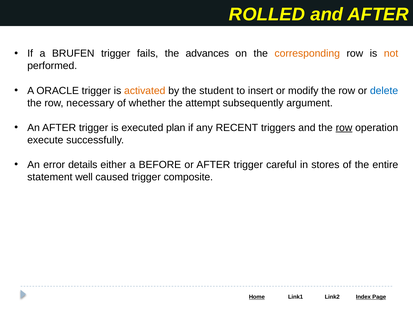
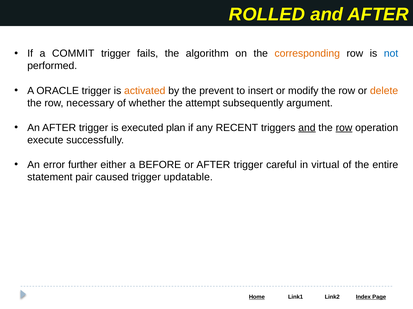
BRUFEN: BRUFEN -> COMMIT (73, 54)
advances: advances -> algorithm (207, 54)
not colour: orange -> blue (391, 54)
student: student -> prevent (216, 91)
delete colour: blue -> orange (384, 91)
and underline: none -> present (307, 128)
details: details -> further (83, 165)
stores: stores -> virtual (325, 165)
well: well -> pair (84, 178)
composite: composite -> updatable (188, 178)
